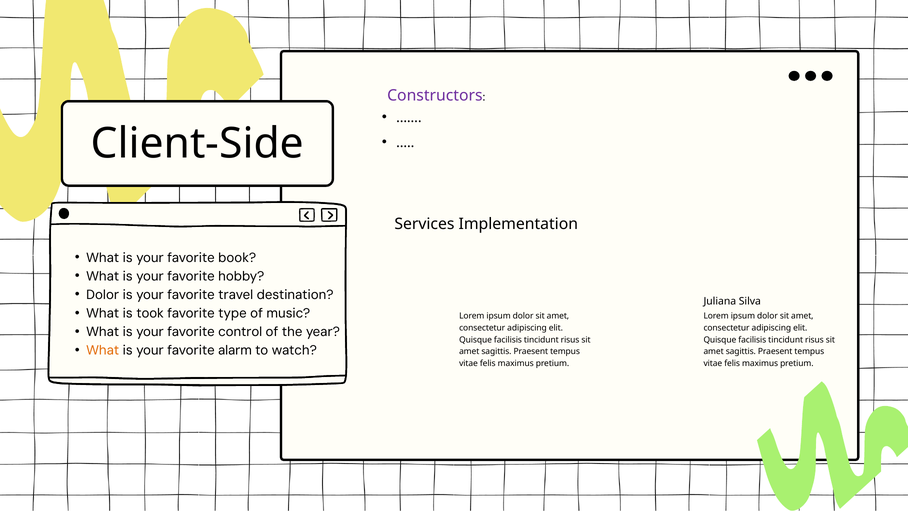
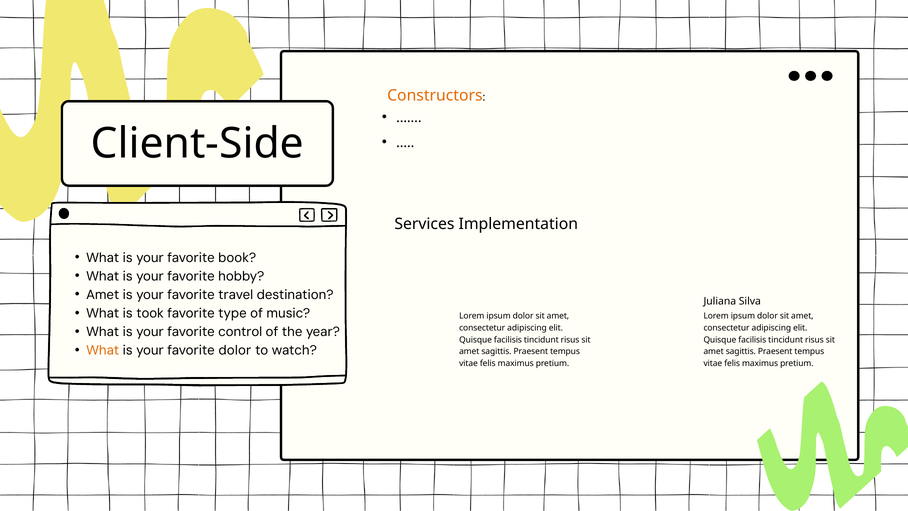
Constructors colour: purple -> orange (435, 96)
Dolor: Dolor -> Amet (103, 295)
favorite alarm: alarm -> dolor (235, 350)
